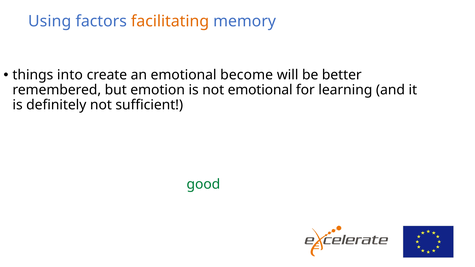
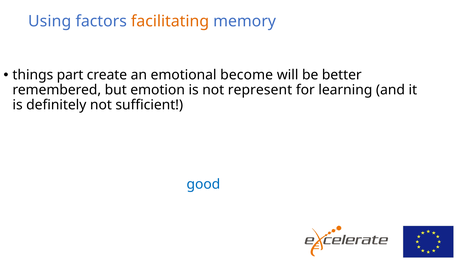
into: into -> part (70, 75)
not emotional: emotional -> represent (260, 90)
good colour: green -> blue (203, 184)
